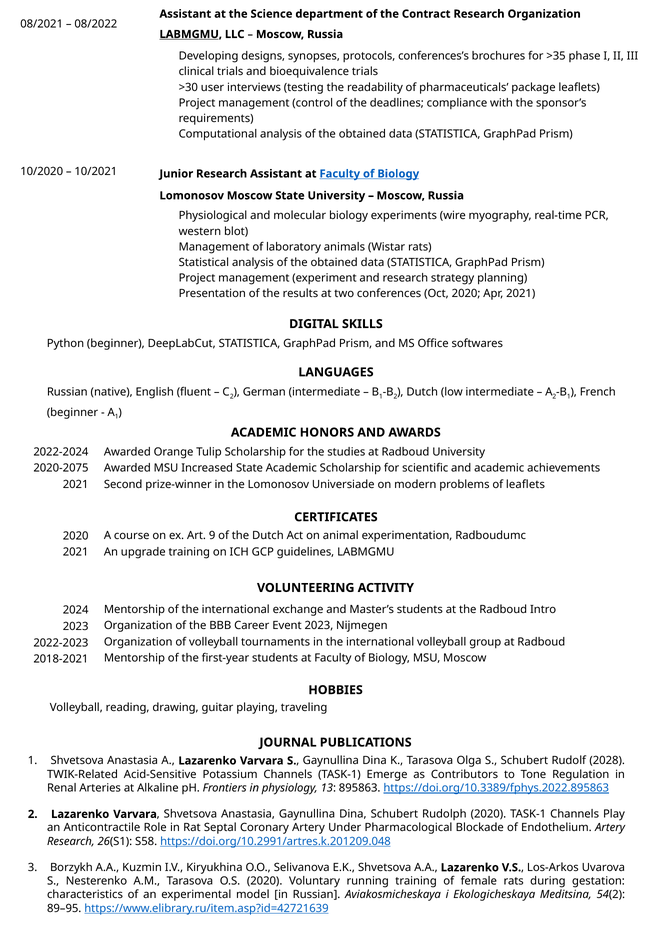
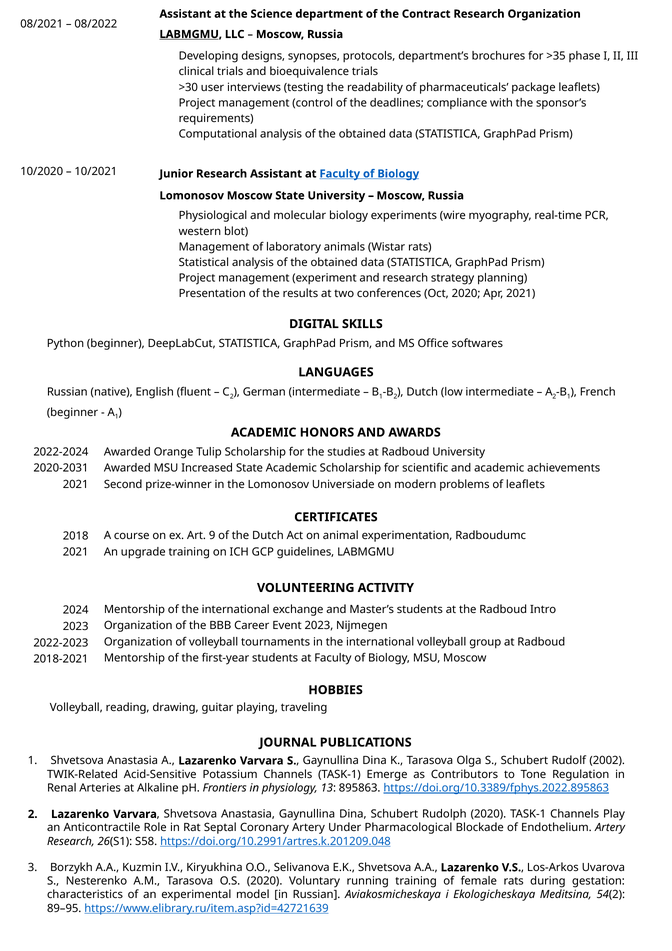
conferences’s: conferences’s -> department’s (434, 56)
2020-2075: 2020-2075 -> 2020-2031 (61, 468)
2020: 2020 -> 2018 (76, 535)
2028: 2028 -> 2002 (607, 760)
